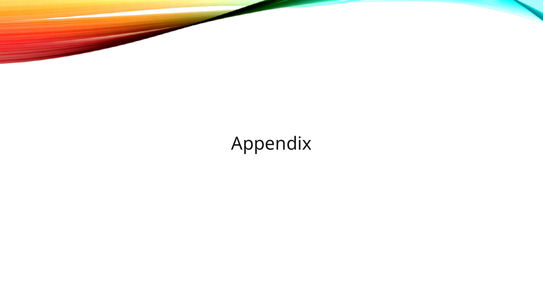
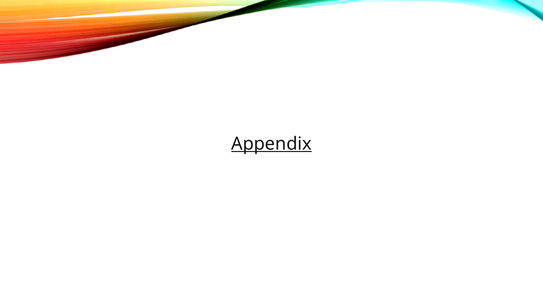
Appendix underline: none -> present (271, 143)
